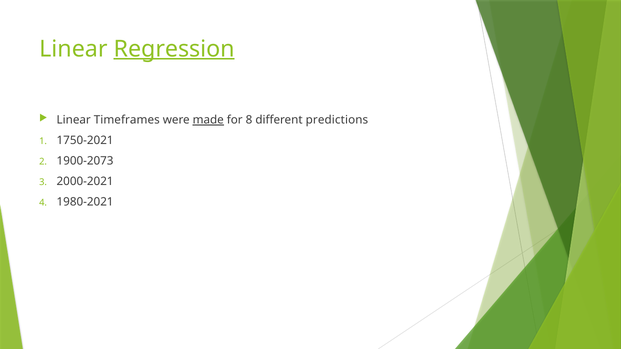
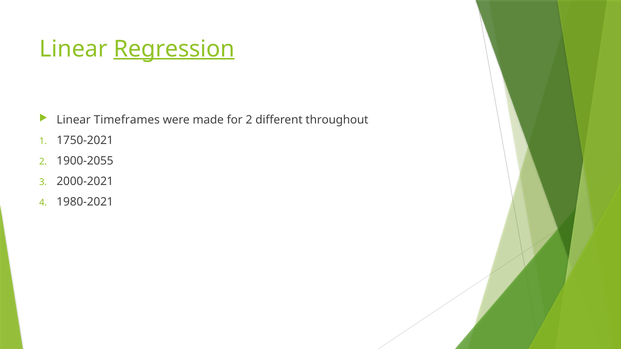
made underline: present -> none (208, 120)
for 8: 8 -> 2 (249, 120)
predictions: predictions -> throughout (337, 120)
1900-2073: 1900-2073 -> 1900-2055 (85, 161)
